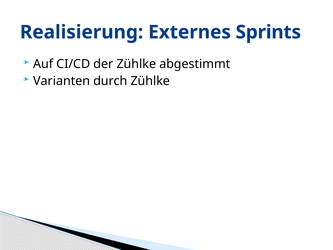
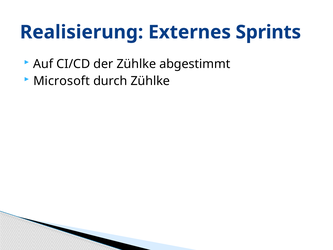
Varianten: Varianten -> Microsoft (62, 81)
